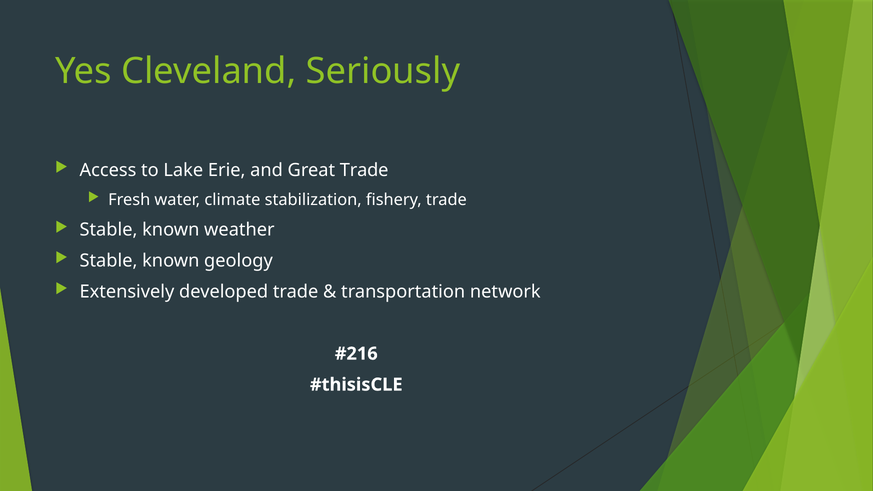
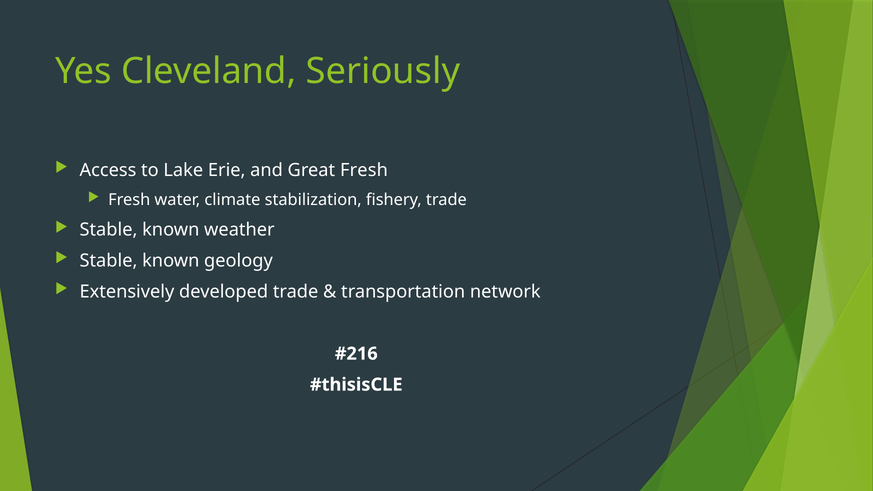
Great Trade: Trade -> Fresh (364, 170)
